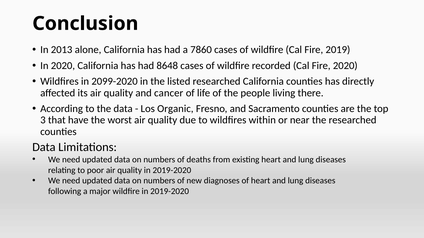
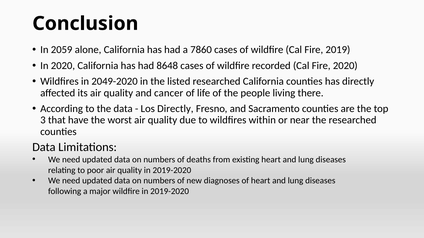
2013: 2013 -> 2059 (62, 50)
2099-2020: 2099-2020 -> 2049-2020 (115, 82)
Los Organic: Organic -> Directly (175, 109)
